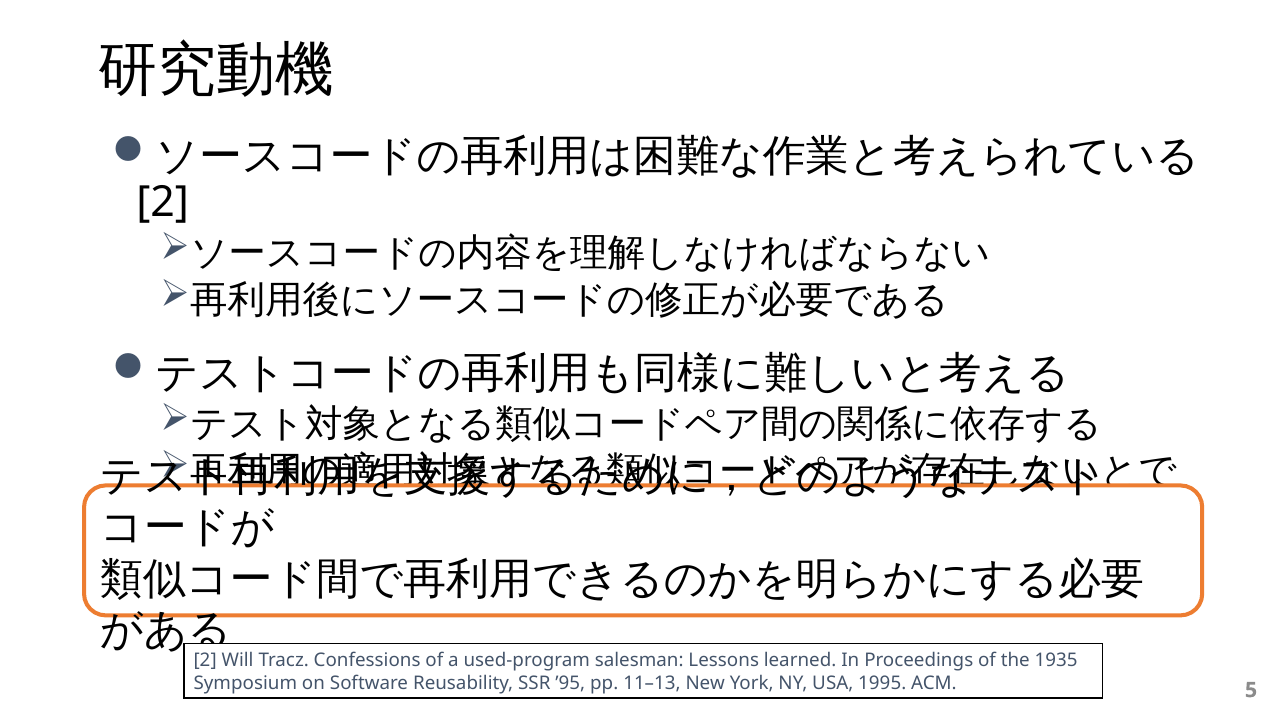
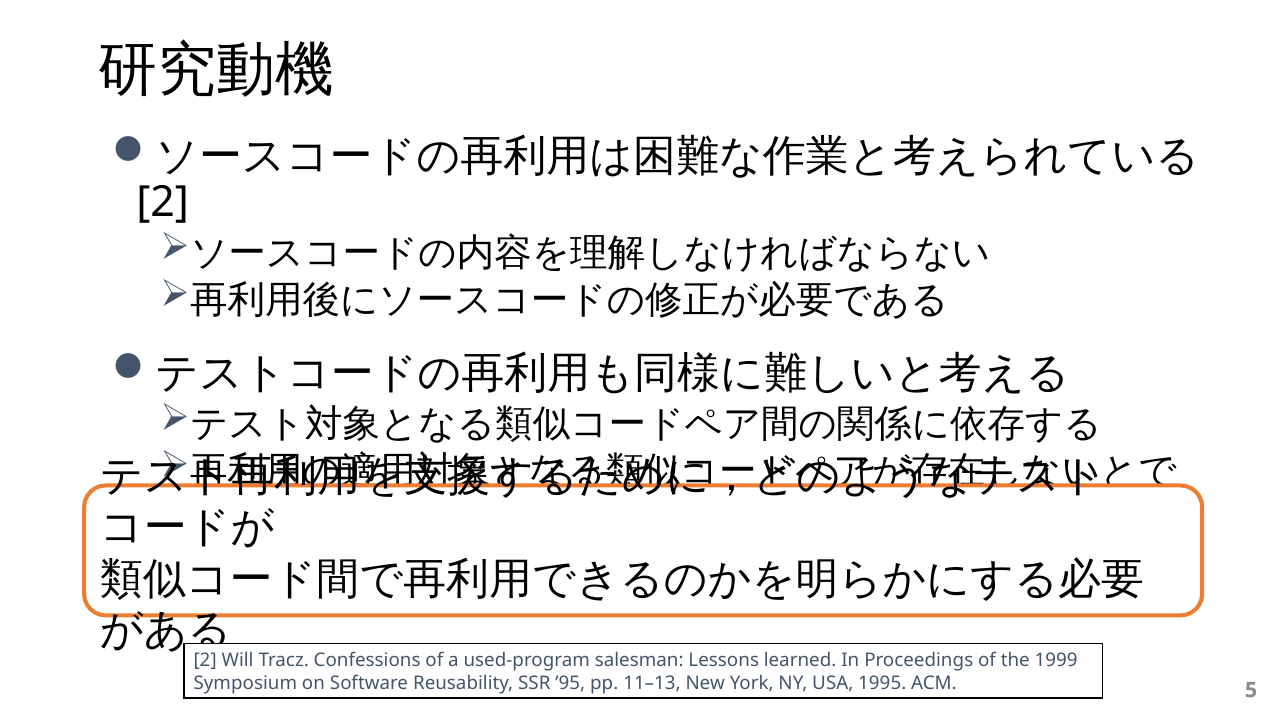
1935: 1935 -> 1999 (1056, 661)
